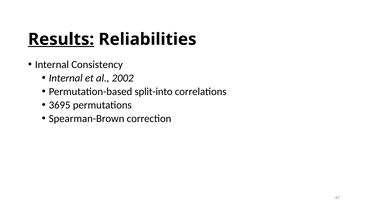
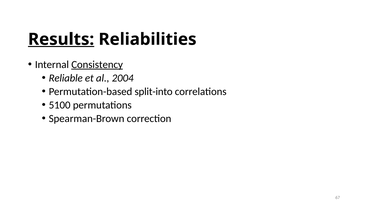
Consistency underline: none -> present (97, 65)
Internal: Internal -> Reliable (66, 78)
2002: 2002 -> 2004 (123, 78)
3695: 3695 -> 5100 (60, 105)
